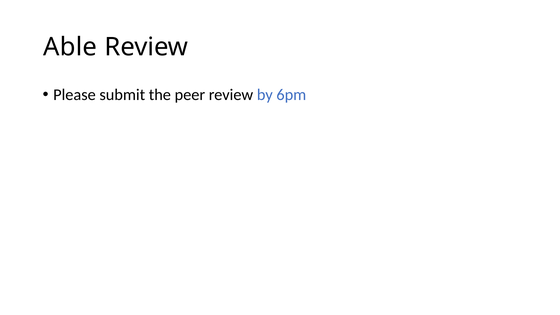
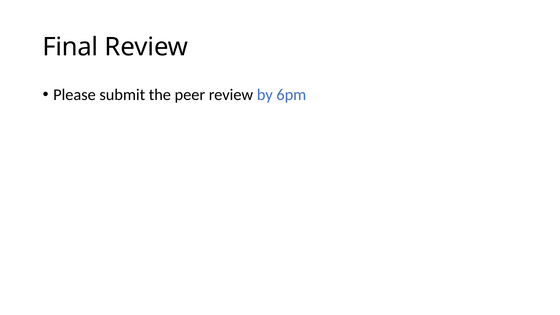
Able: Able -> Final (70, 47)
